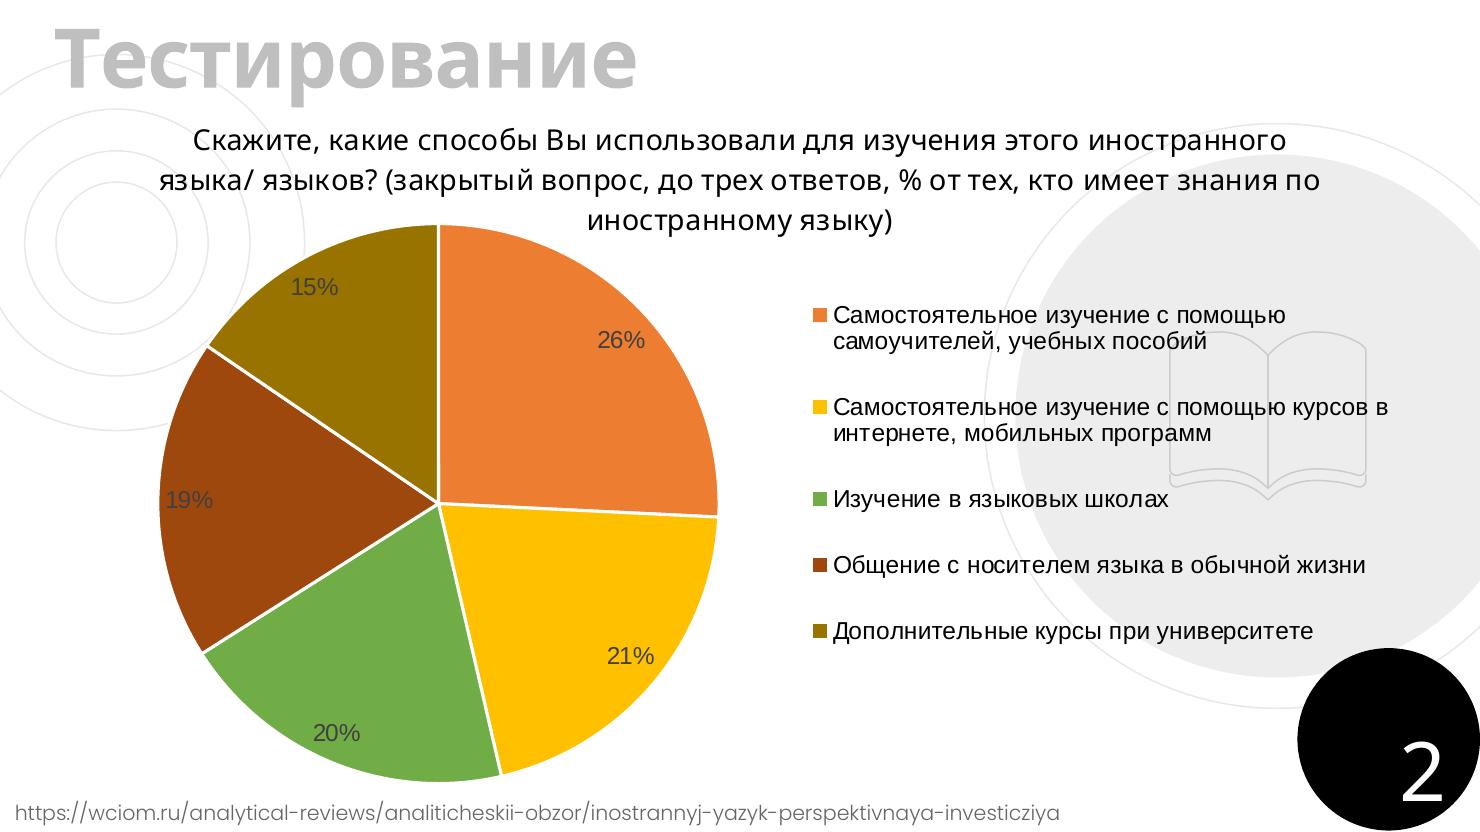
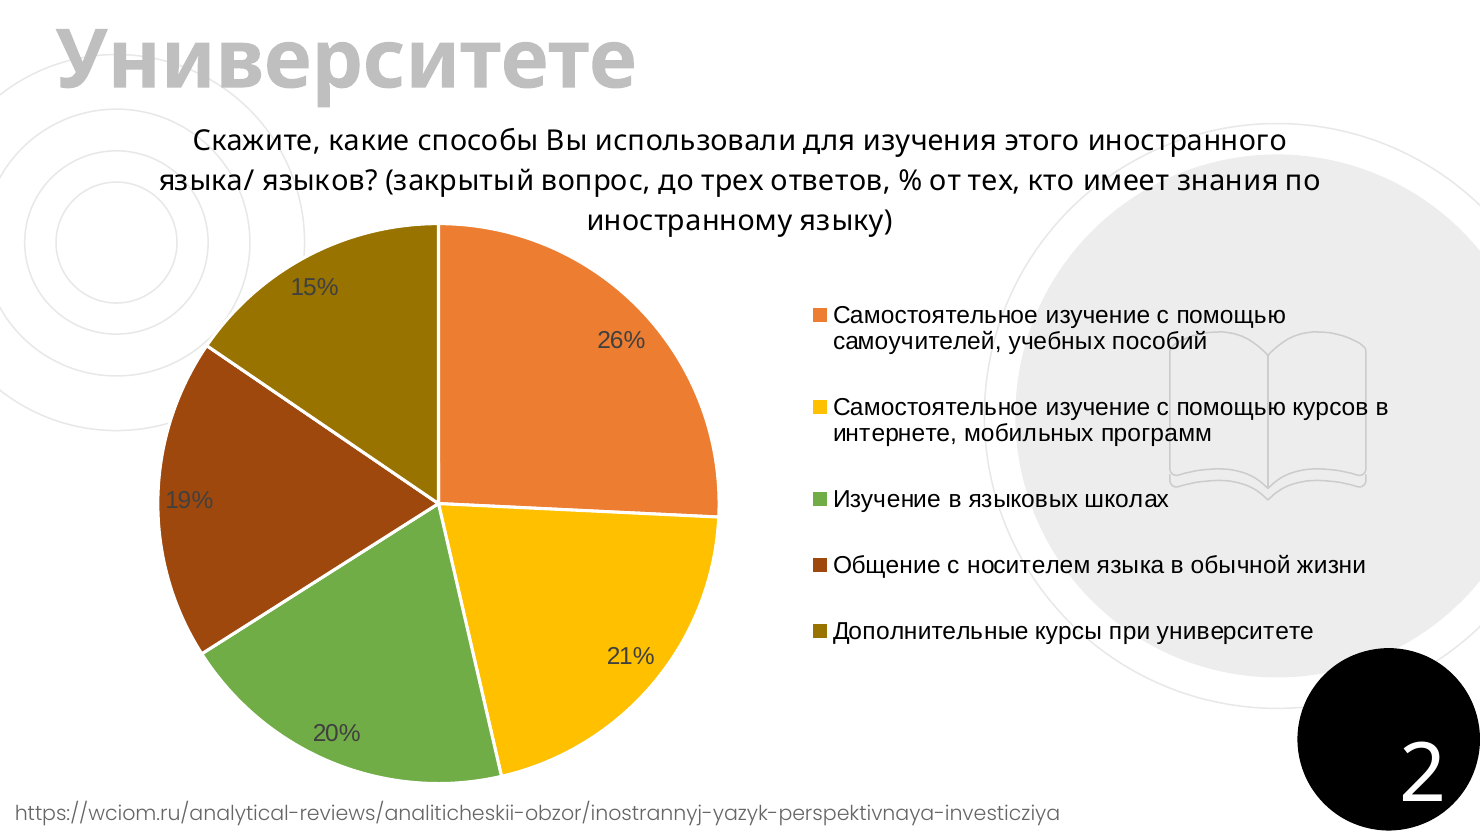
Тестирование: Тестирование -> Университете (346, 61)
